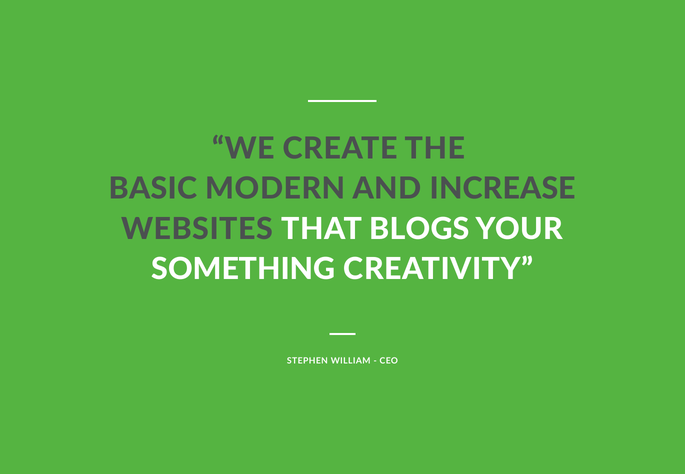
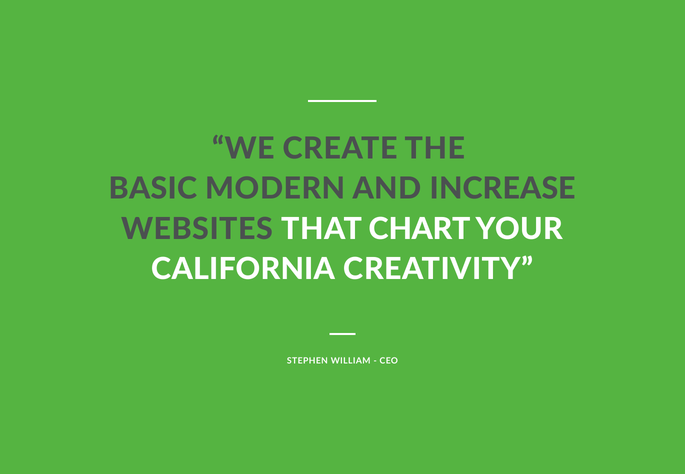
BLOGS: BLOGS -> CHART (420, 229)
SOMETHING: SOMETHING -> CALIFORNIA (243, 269)
